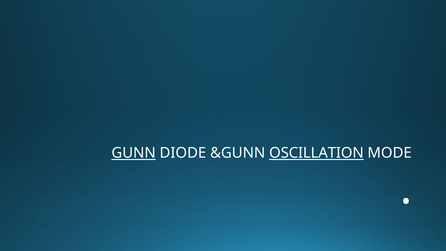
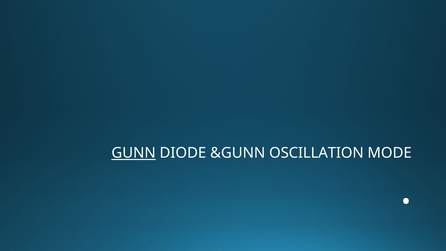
OSCILLATION underline: present -> none (316, 153)
